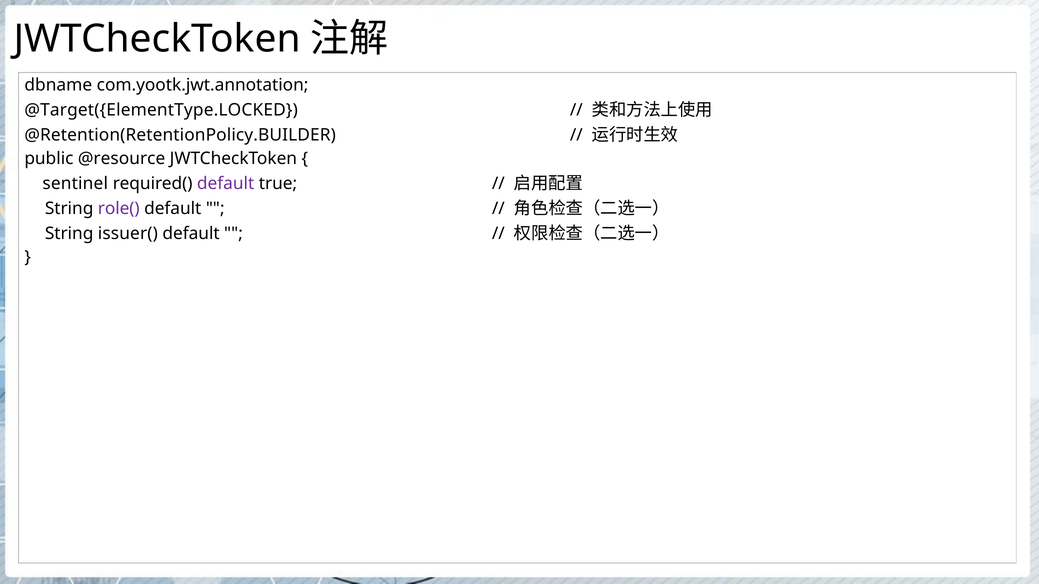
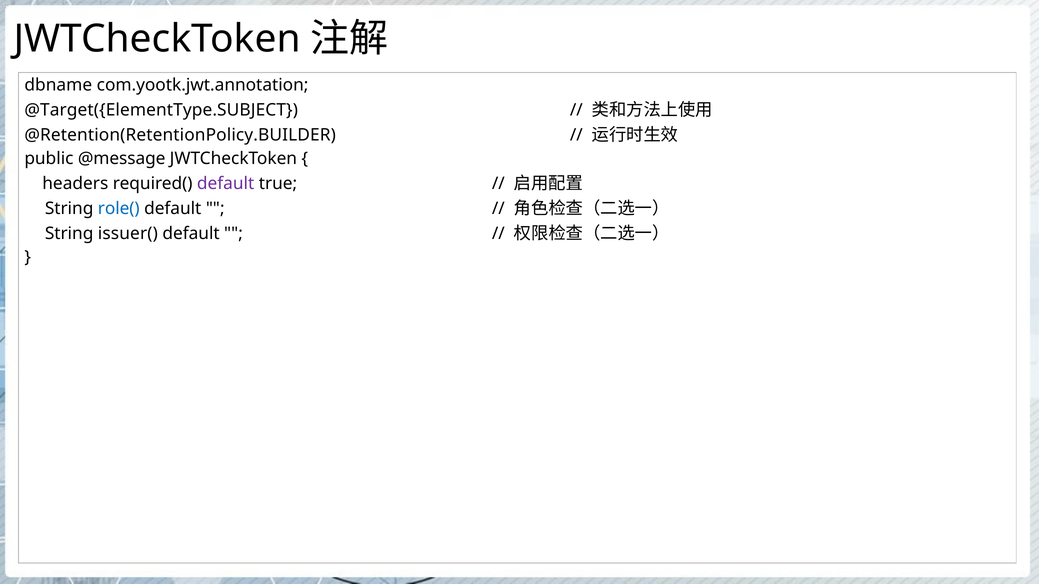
@Target({ElementType.LOCKED: @Target({ElementType.LOCKED -> @Target({ElementType.SUBJECT (161, 110)
@resource: @resource -> @message (122, 159)
sentinel: sentinel -> headers (75, 184)
role( colour: purple -> blue (119, 209)
